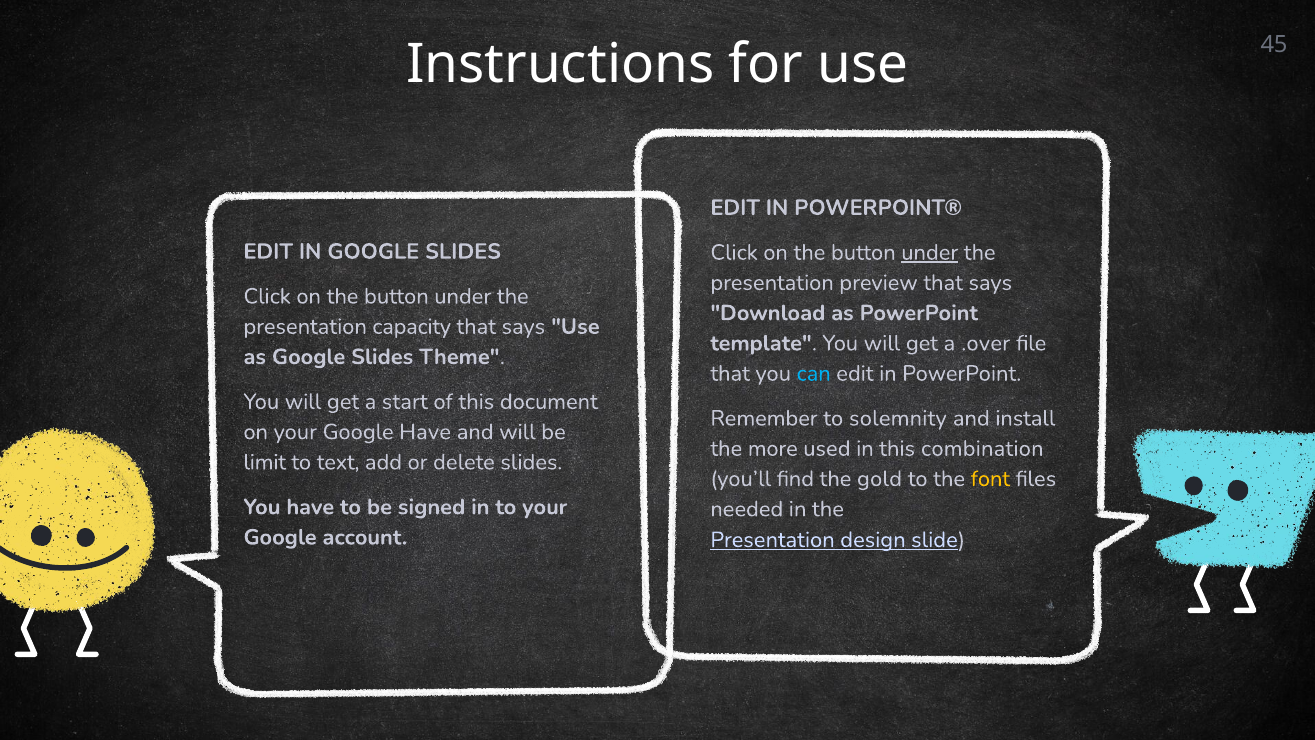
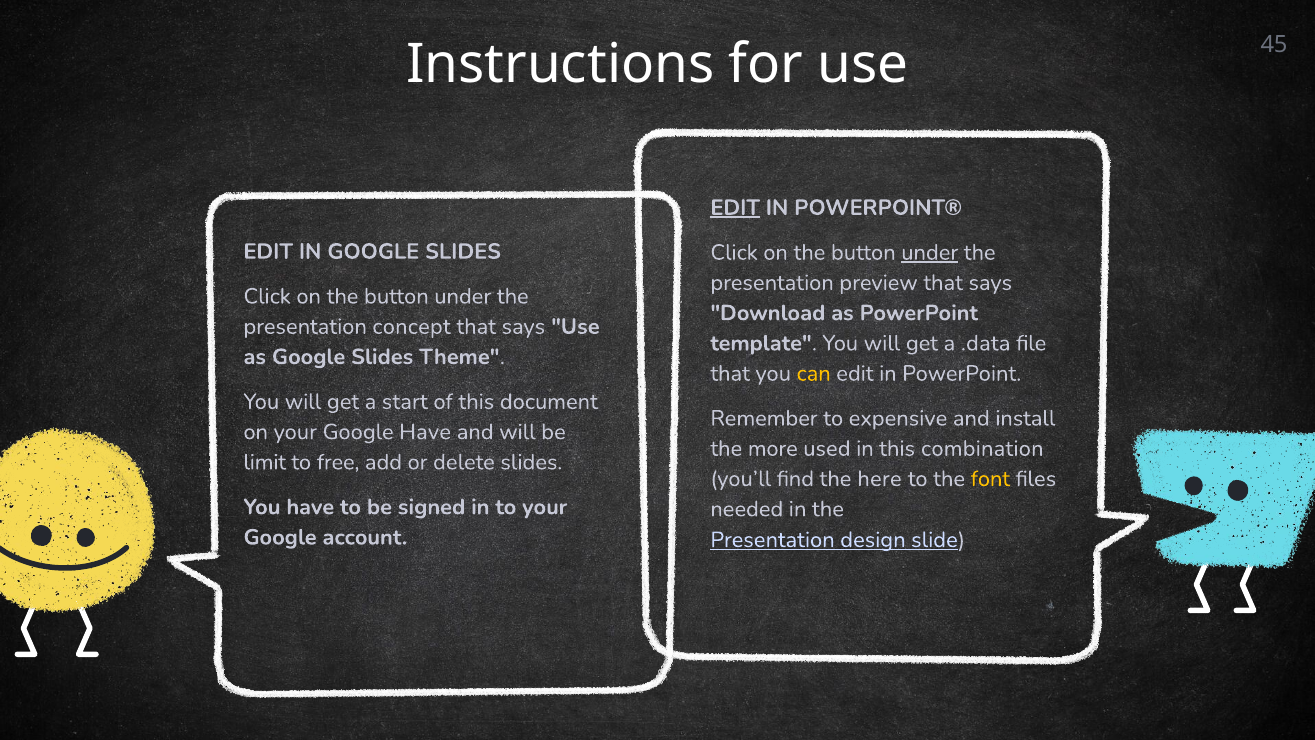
EDIT underline: none -> present (735, 208)
capacity: capacity -> concept (411, 326)
.over: .over -> .data (986, 343)
can colour: light blue -> yellow (814, 373)
solemnity: solemnity -> expensive (898, 418)
text: text -> free (338, 462)
gold: gold -> here (879, 479)
